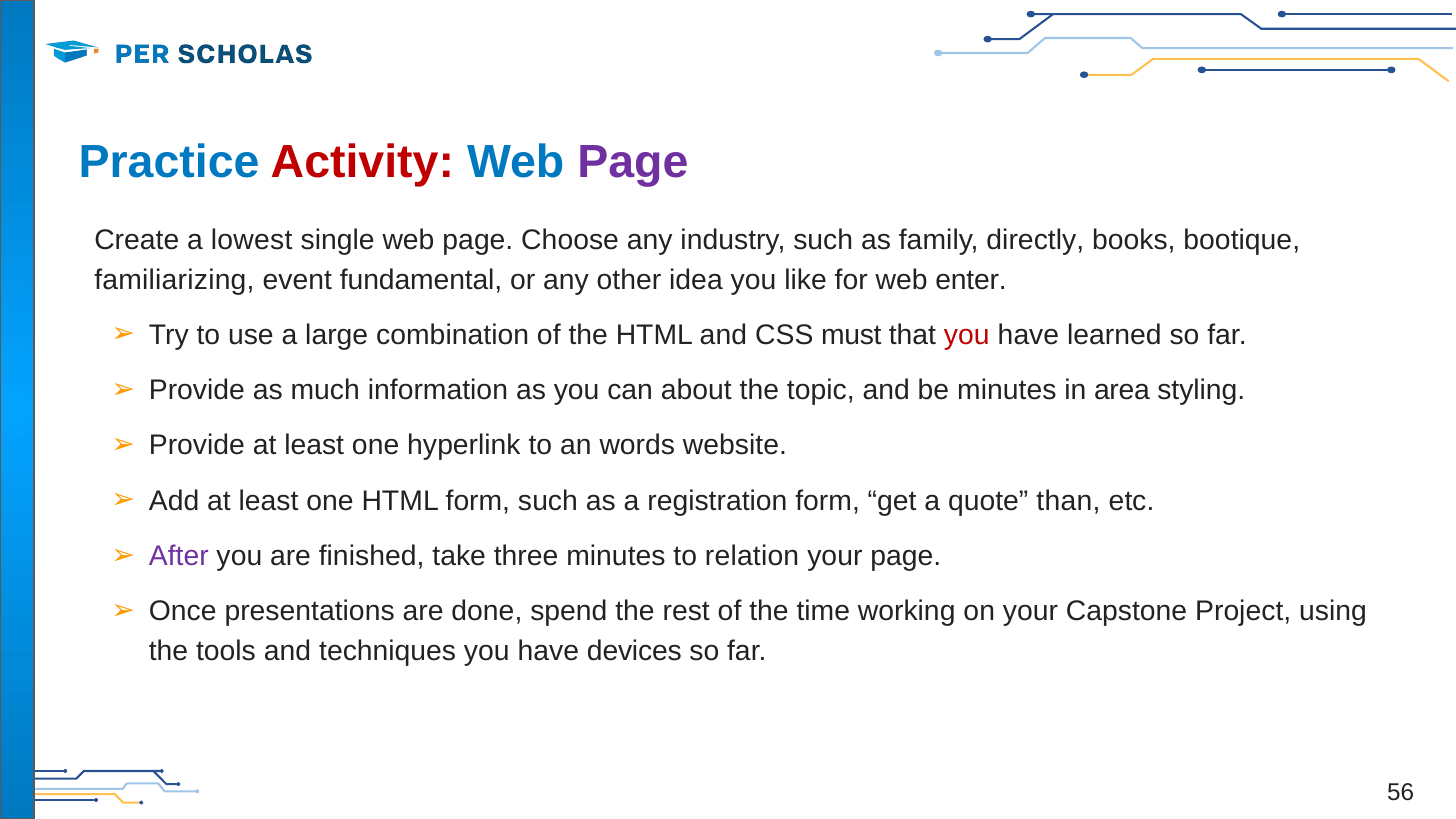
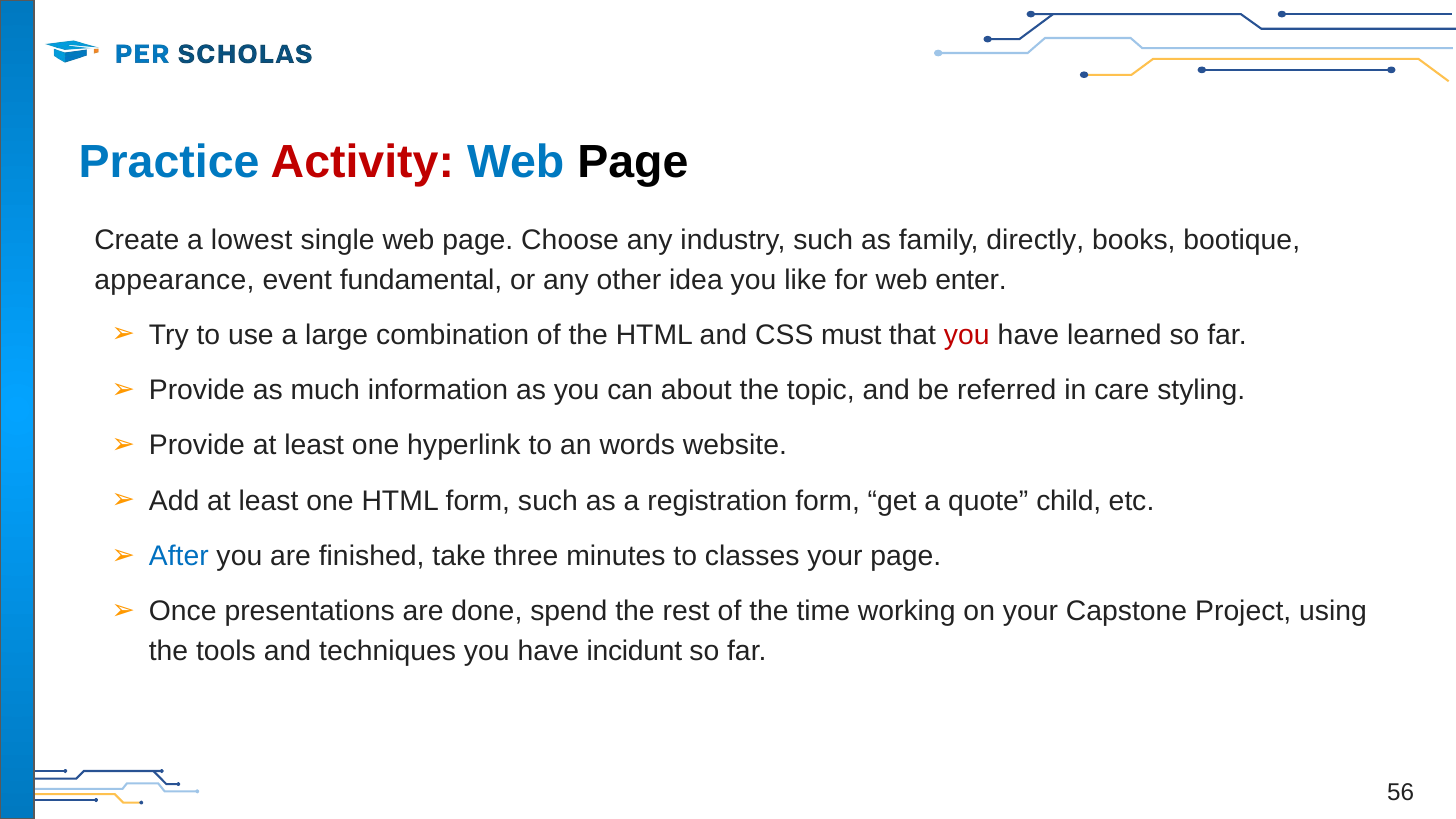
Page colour: purple -> black (633, 162)
familiarizing: familiarizing -> appearance (174, 280)
be minutes: minutes -> referred (1007, 390)
area: area -> care (1122, 390)
than: than -> child (1069, 501)
After colour: purple -> blue (179, 556)
relation: relation -> classes (752, 556)
devices: devices -> incidunt (634, 651)
